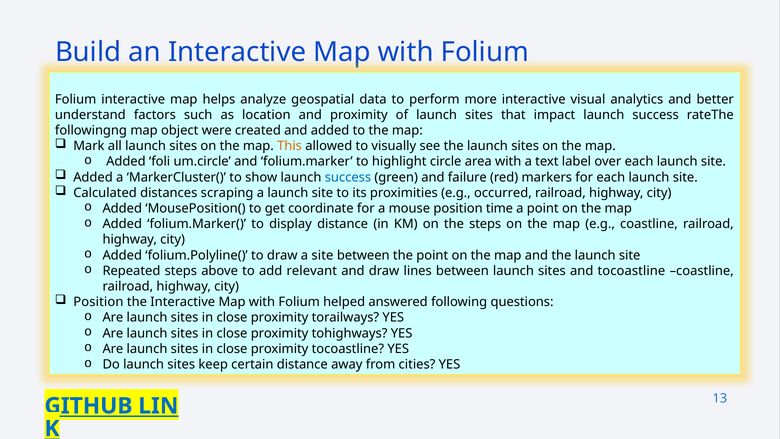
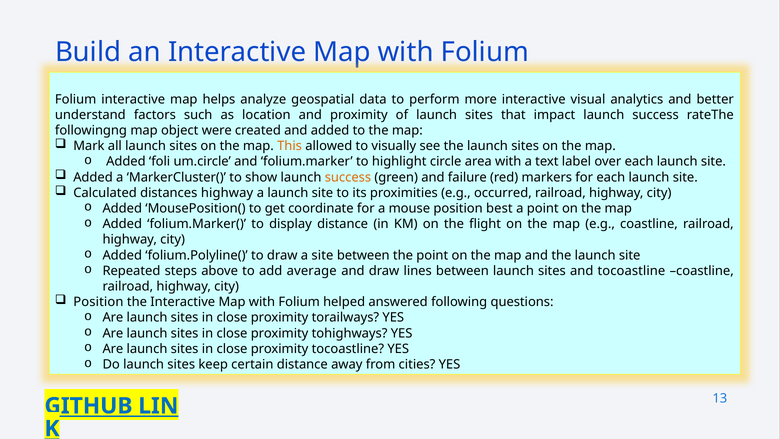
success colour: blue -> orange (348, 177)
distances scraping: scraping -> highway (227, 193)
time: time -> best (499, 208)
the steps: steps -> flight (485, 224)
relevant: relevant -> average (312, 271)
